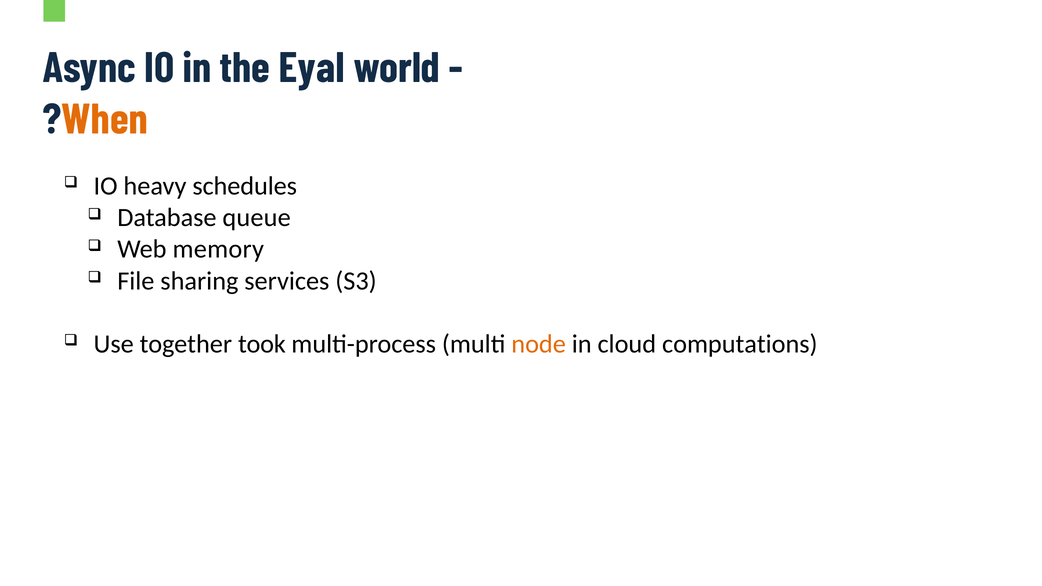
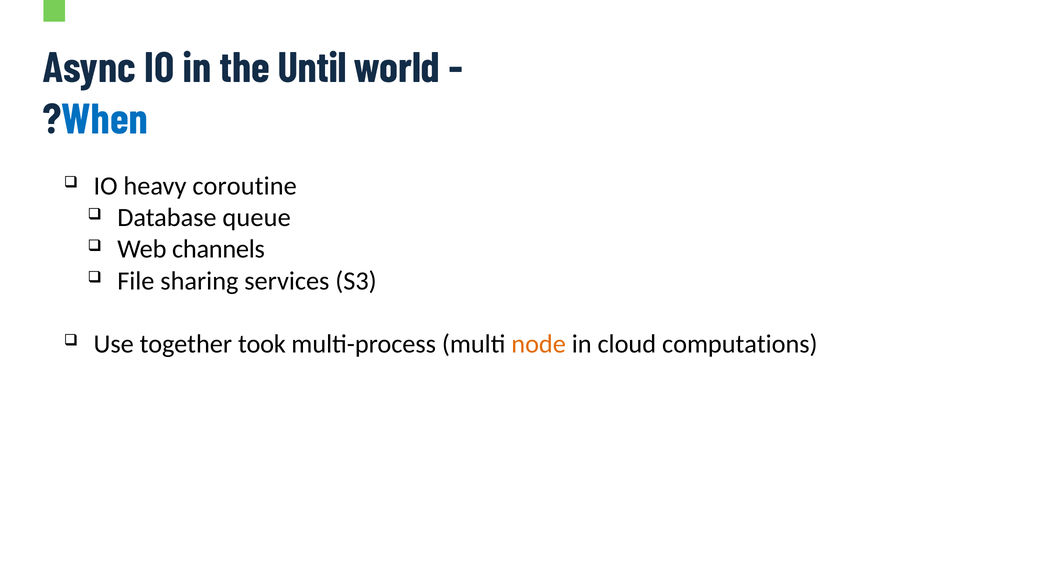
Eyal: Eyal -> Until (312, 68)
When colour: orange -> blue (105, 120)
schedules: schedules -> coroutine (245, 186)
memory: memory -> channels (218, 249)
